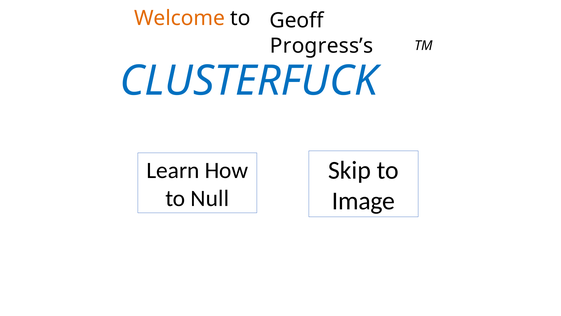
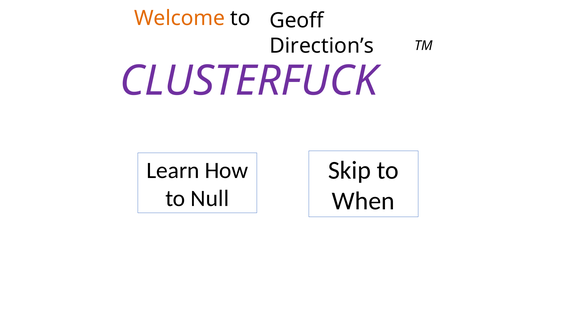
Progress’s: Progress’s -> Direction’s (322, 46)
CLUSTERFUCK colour: blue -> purple (249, 81)
Image: Image -> When (363, 201)
